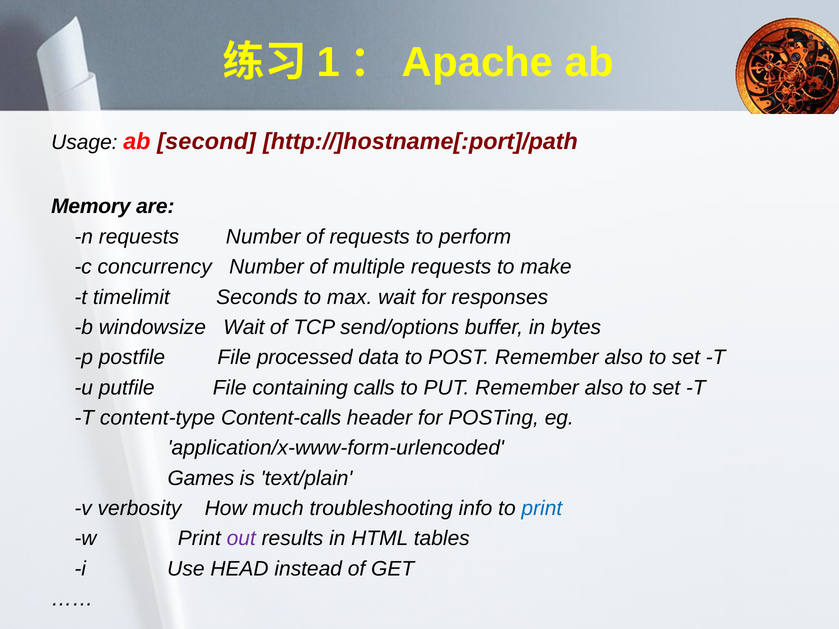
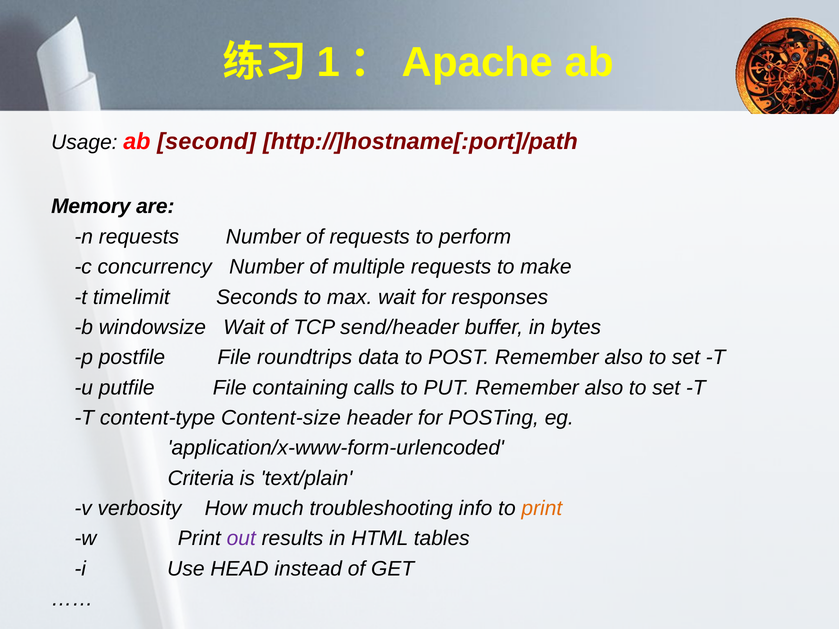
send/options: send/options -> send/header (400, 327)
processed: processed -> roundtrips (305, 358)
Content-calls: Content-calls -> Content-size (281, 418)
Games: Games -> Criteria (201, 478)
print colour: blue -> orange (542, 509)
